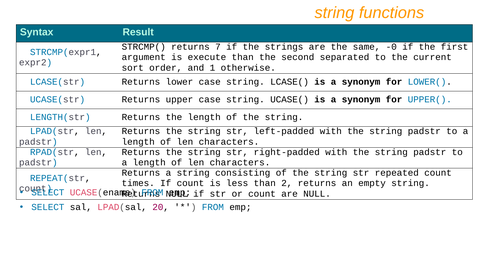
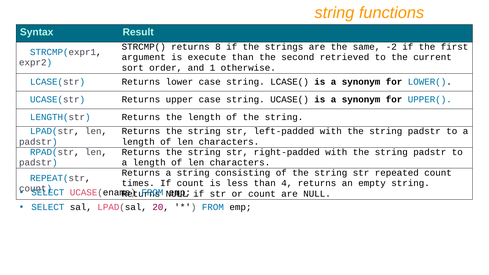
7: 7 -> 8 (218, 47)
-0: -0 -> -2 (391, 47)
separated: separated -> retrieved (345, 57)
2: 2 -> 4 (287, 183)
